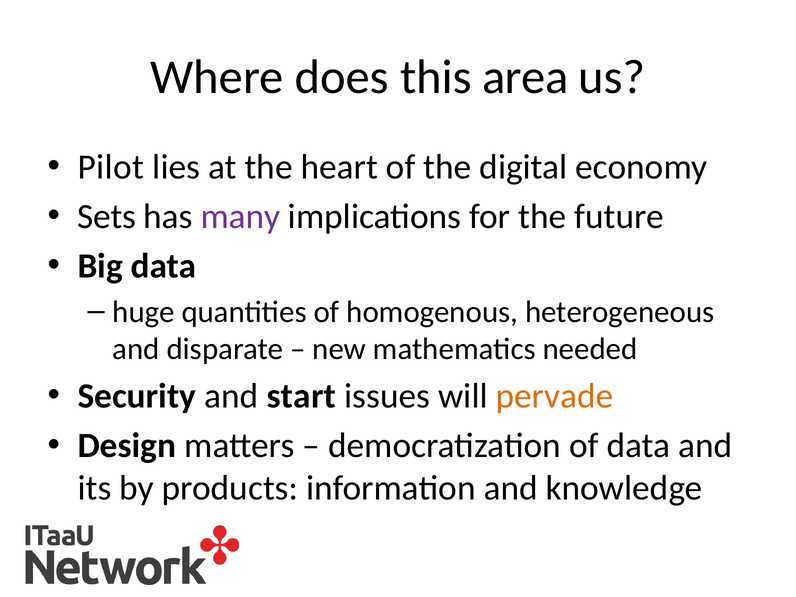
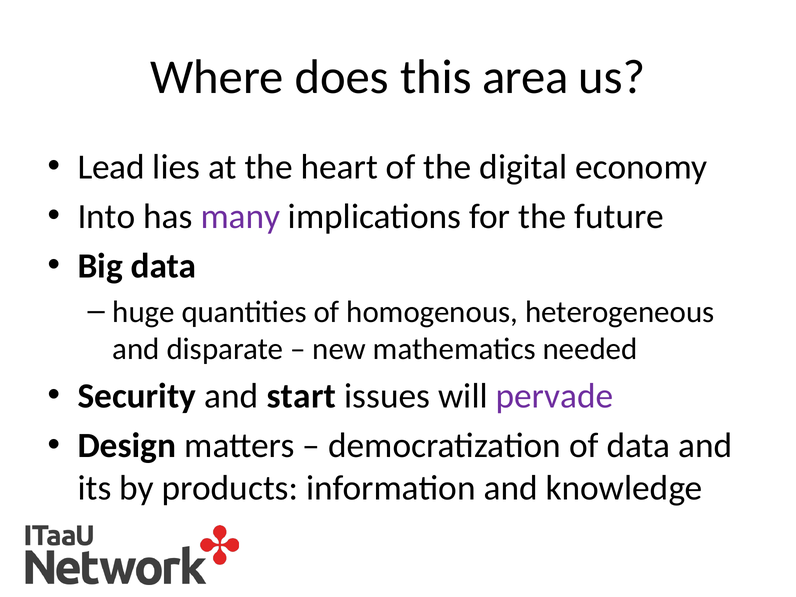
Pilot: Pilot -> Lead (111, 167)
Sets: Sets -> Into (107, 217)
pervade colour: orange -> purple (555, 396)
